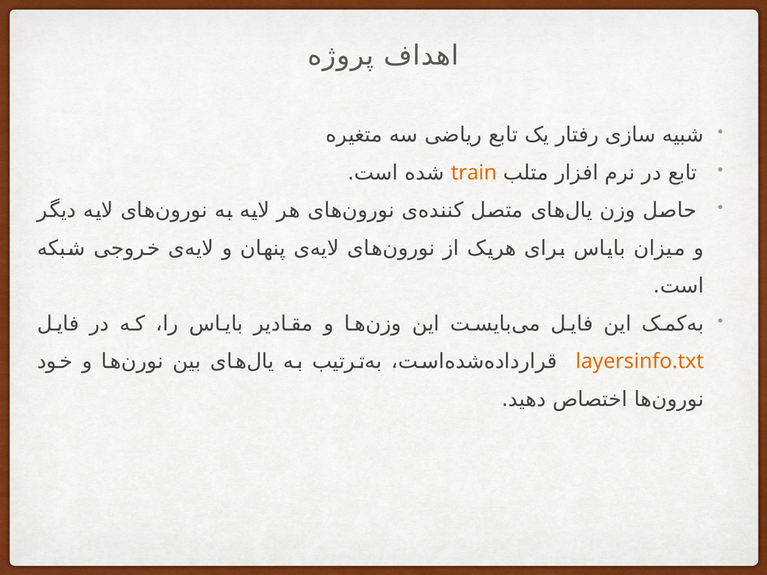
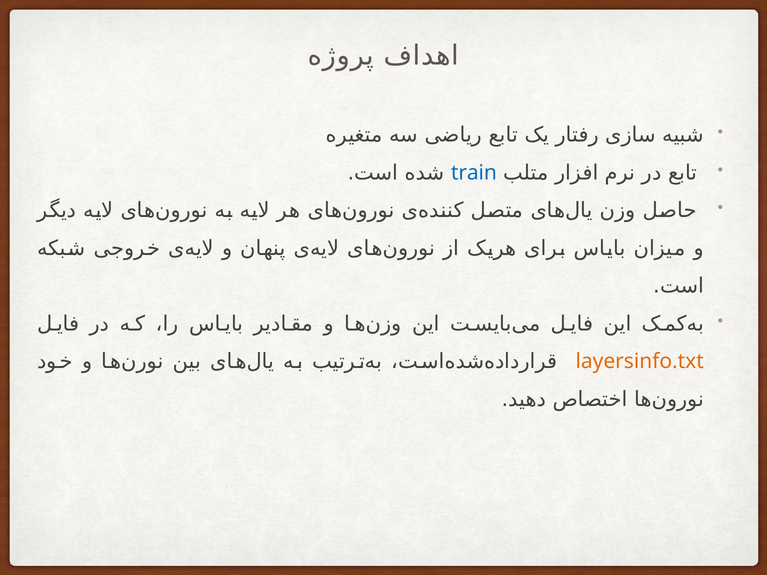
train colour: orange -> blue (474, 173)
